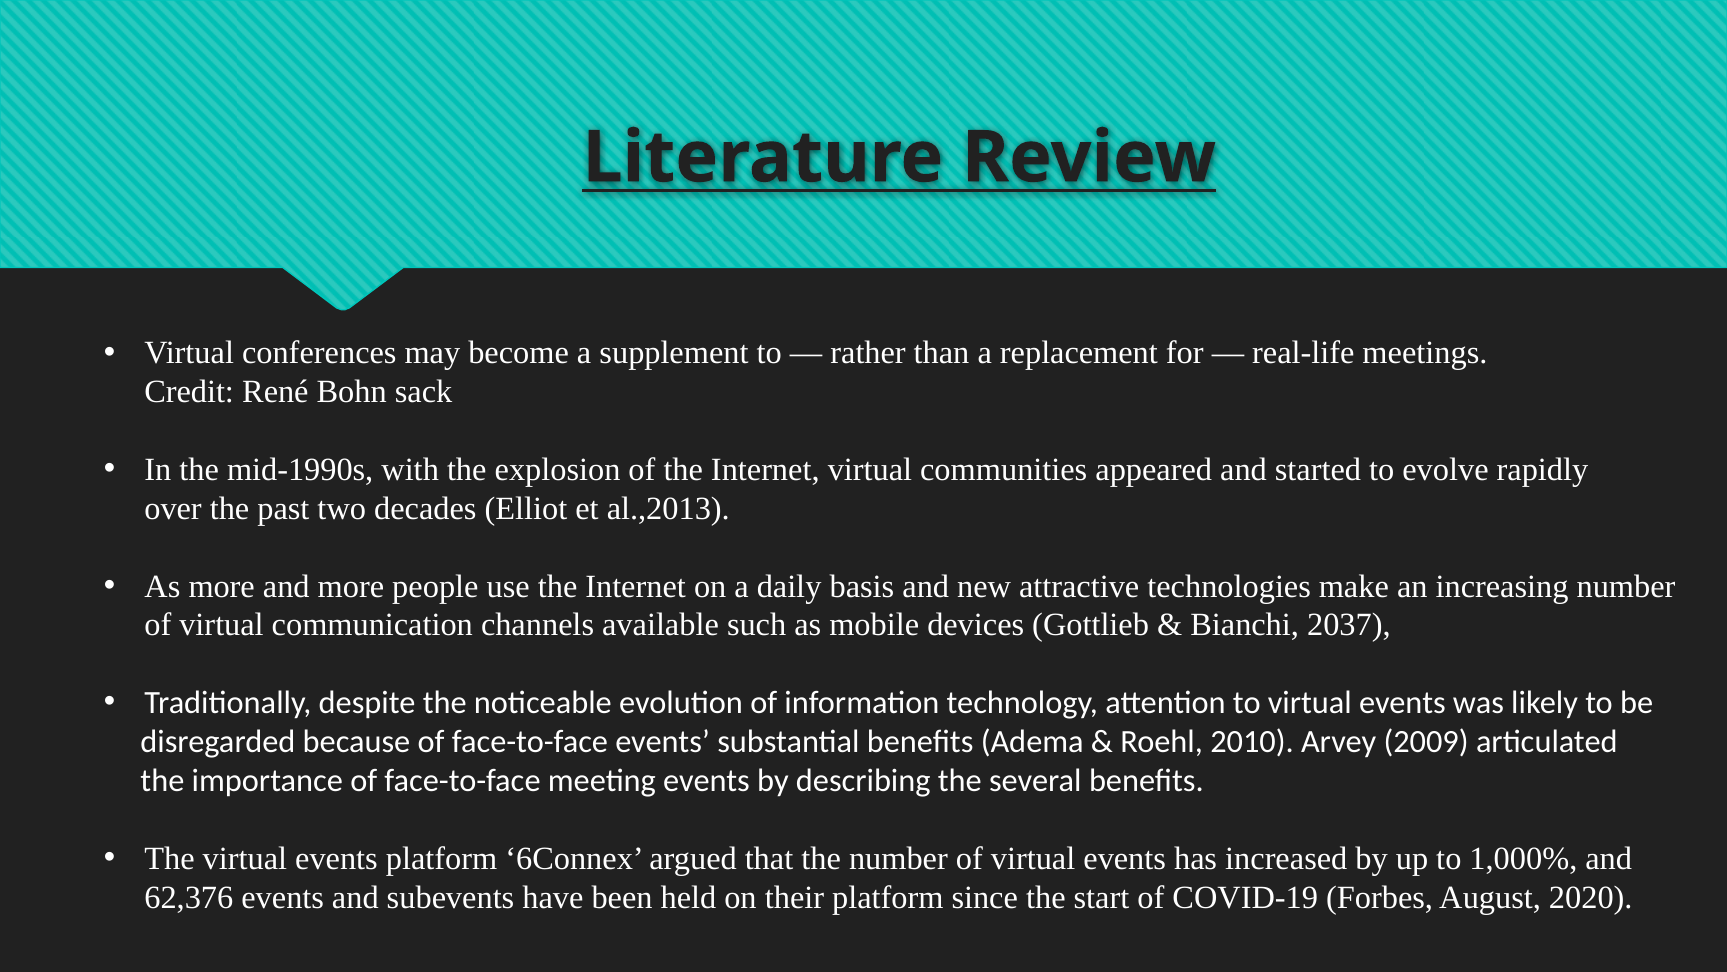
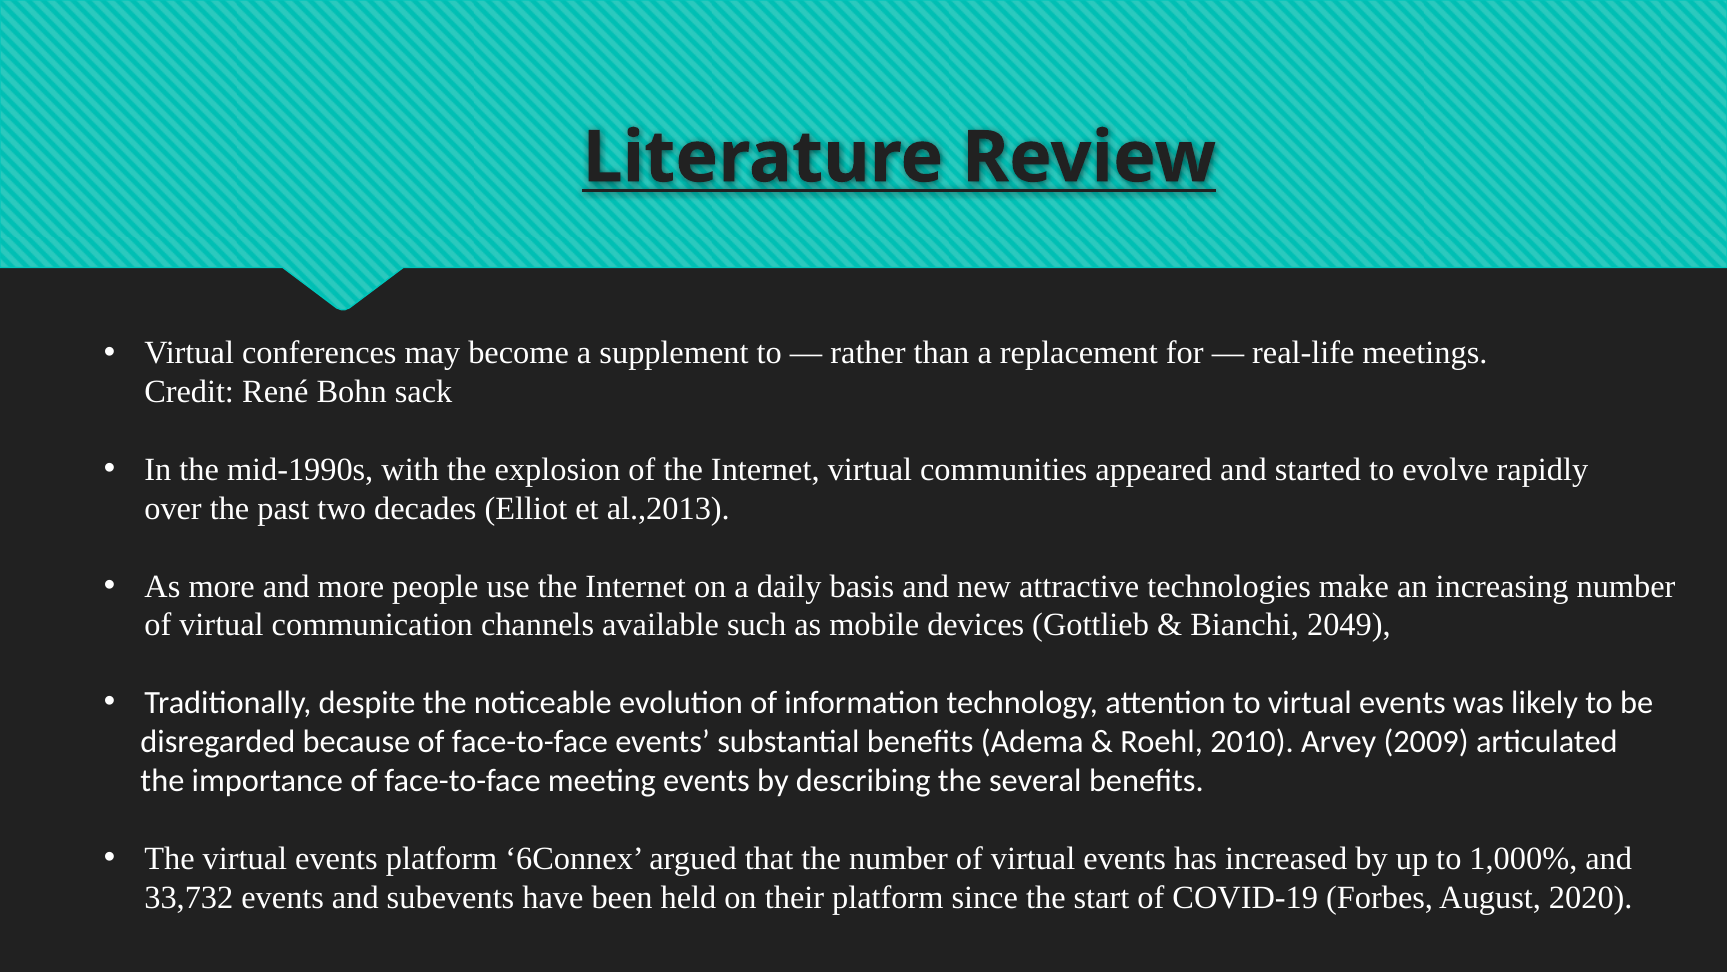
2037: 2037 -> 2049 (1349, 625)
62,376: 62,376 -> 33,732 (189, 897)
